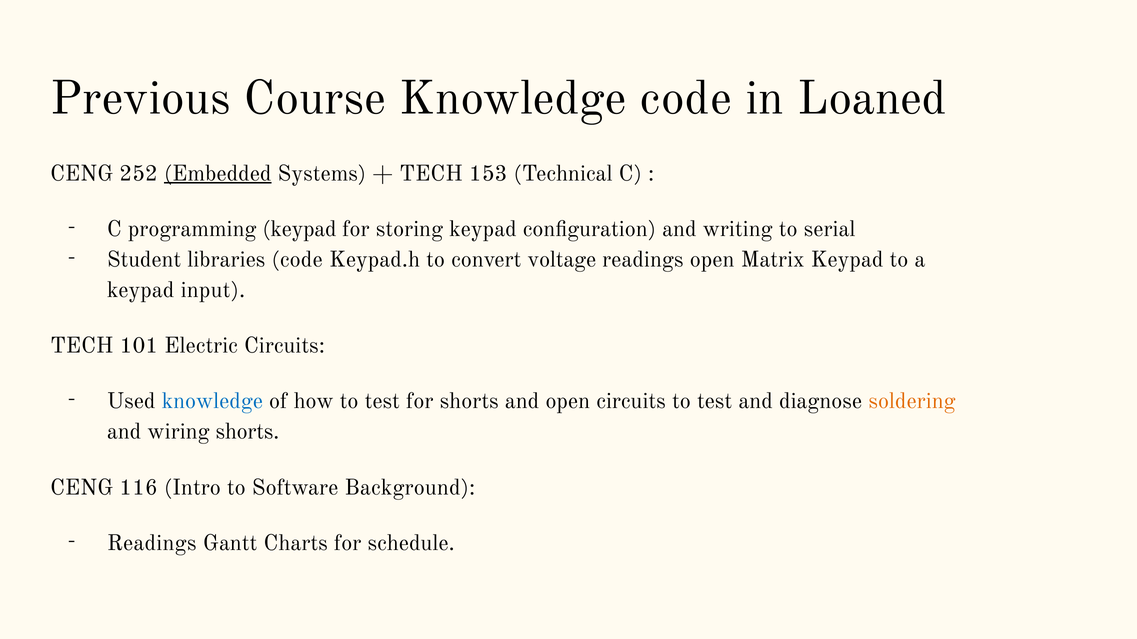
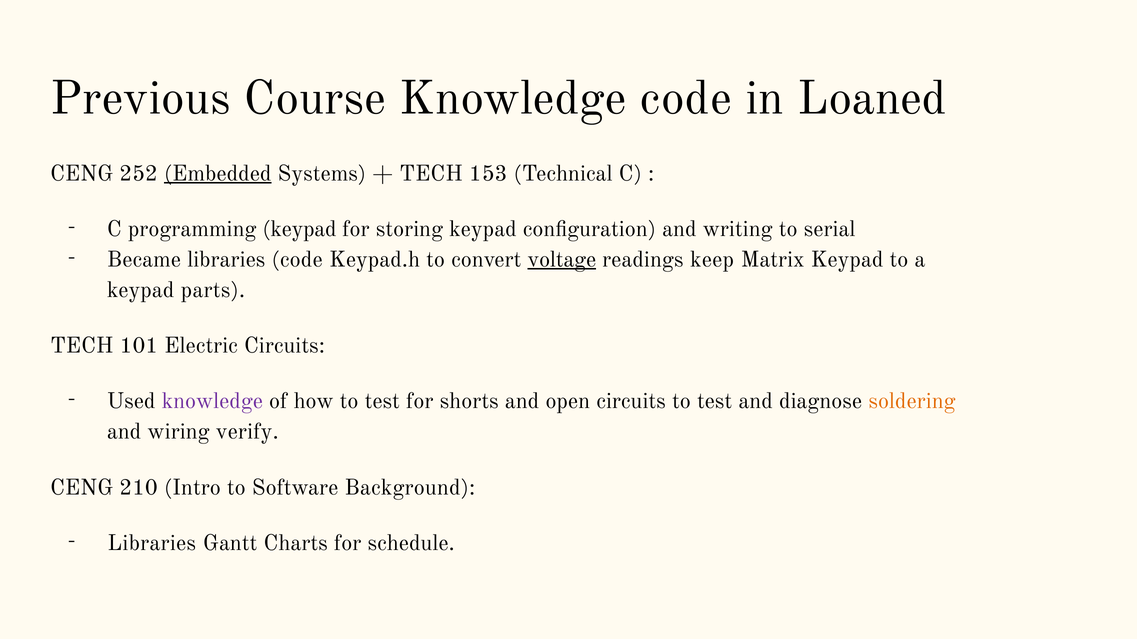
Student: Student -> Became (144, 260)
voltage underline: none -> present (562, 260)
readings open: open -> keep (712, 260)
input: input -> parts (213, 290)
knowledge colour: blue -> purple (212, 402)
wiring shorts: shorts -> verify (247, 432)
116: 116 -> 210 (139, 488)
Readings: Readings -> Libraries (152, 544)
